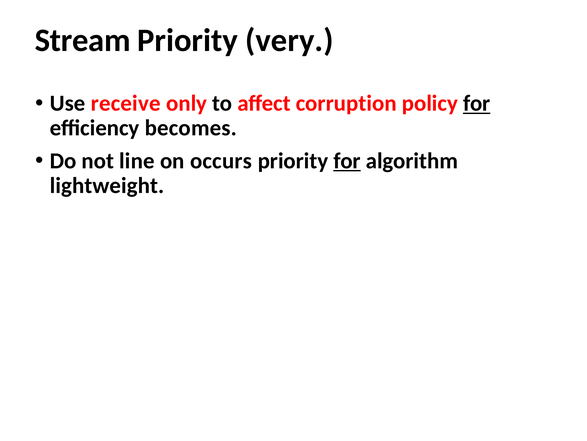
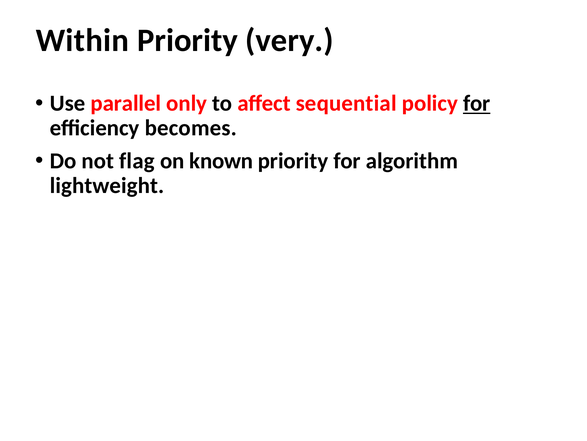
Stream: Stream -> Within (82, 40)
receive: receive -> parallel (126, 103)
corruption: corruption -> sequential (346, 103)
line: line -> flag (137, 161)
occurs: occurs -> known (221, 161)
for underline: present -> none (347, 161)
